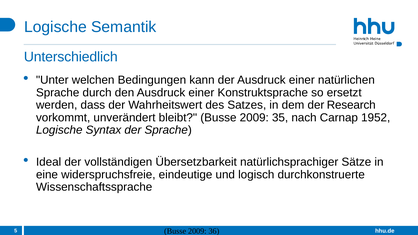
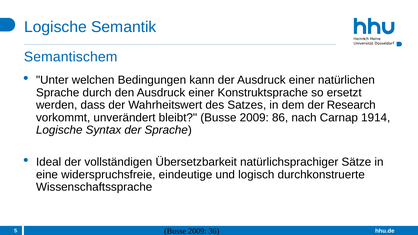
Unterschiedlich: Unterschiedlich -> Semantischem (71, 57)
35: 35 -> 86 (280, 118)
1952: 1952 -> 1914 (376, 118)
